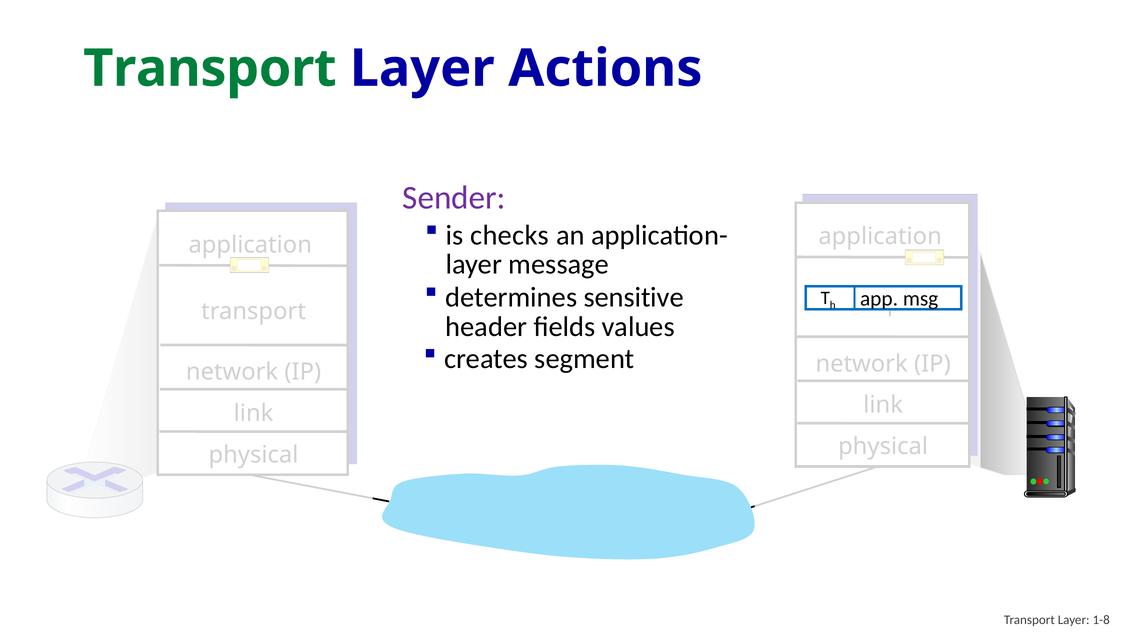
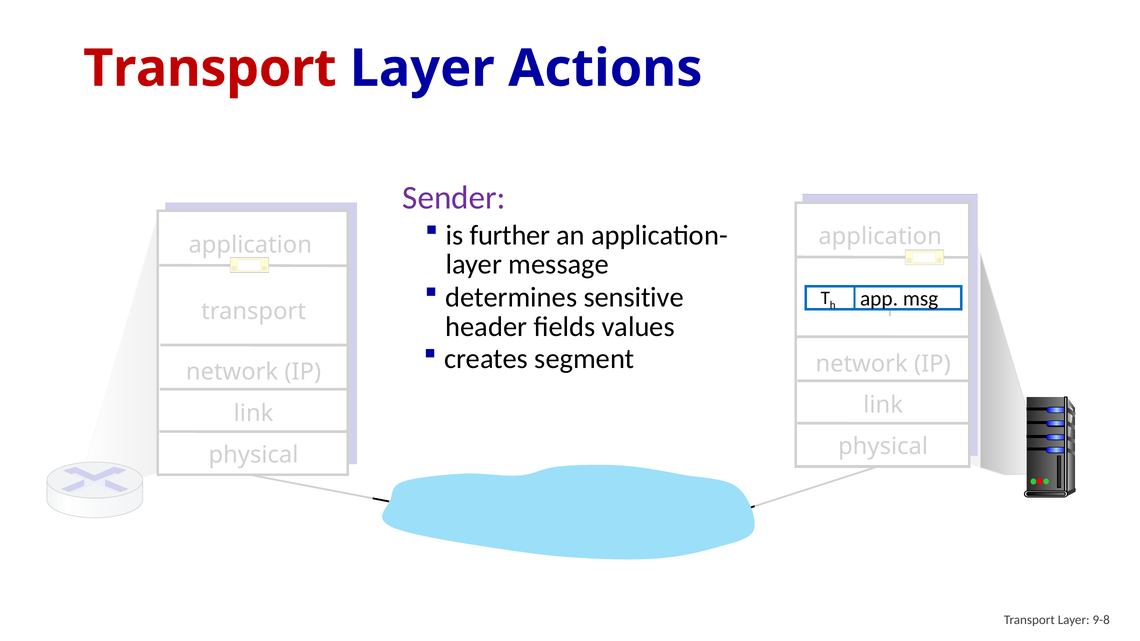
Transport colour: green -> red (210, 69)
checks: checks -> further (510, 235)
1-8: 1-8 -> 9-8 (1101, 620)
